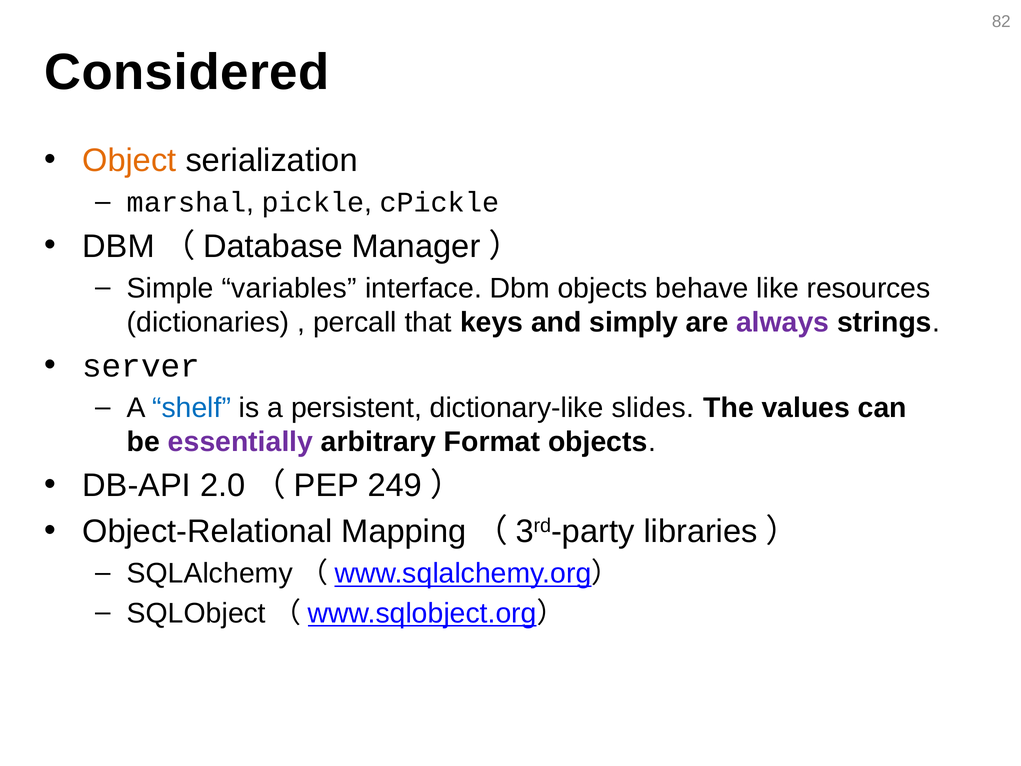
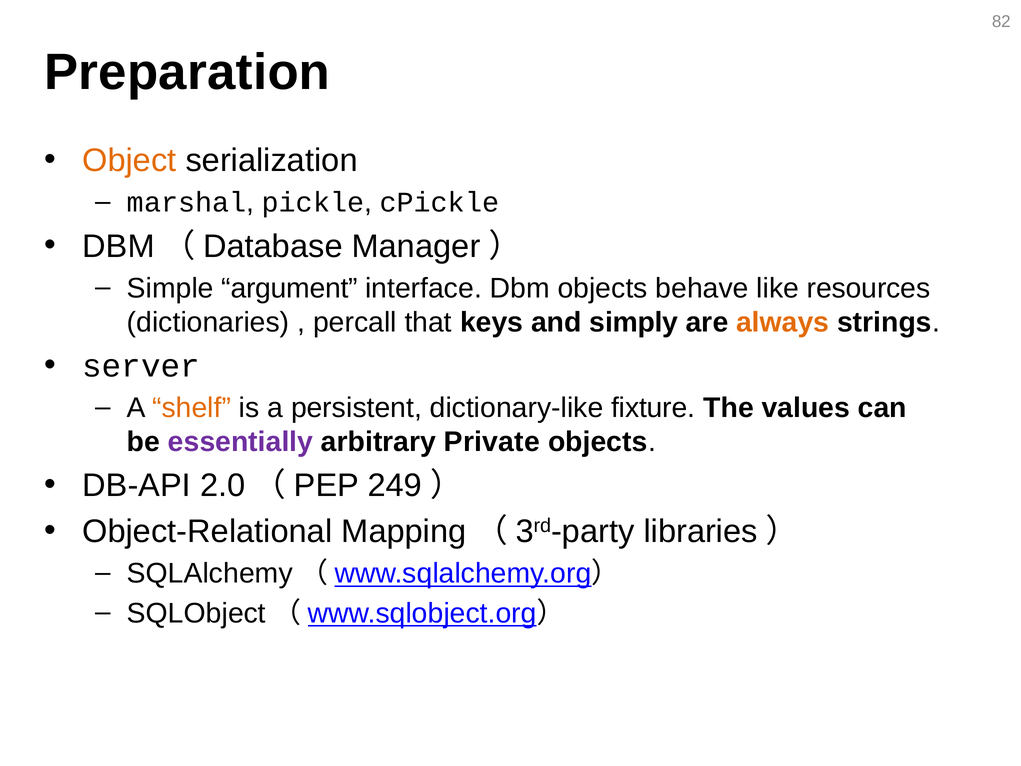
Considered: Considered -> Preparation (187, 72)
variables: variables -> argument (290, 288)
always colour: purple -> orange (783, 322)
shelf colour: blue -> orange (192, 408)
slides: slides -> fixture (653, 408)
Format: Format -> Private (492, 442)
